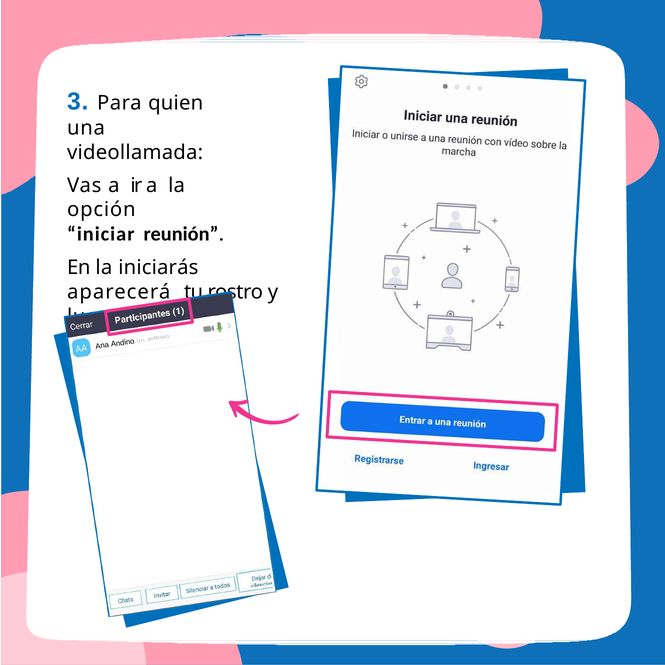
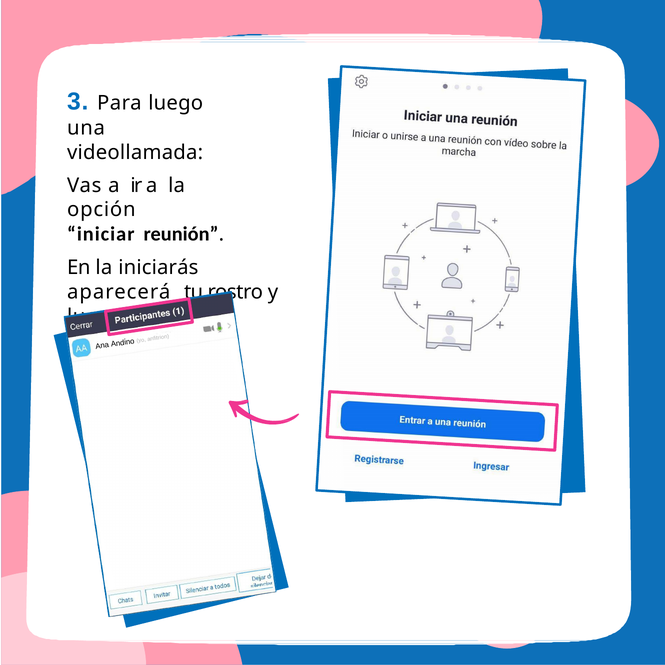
Para quien: quien -> luego (176, 103)
